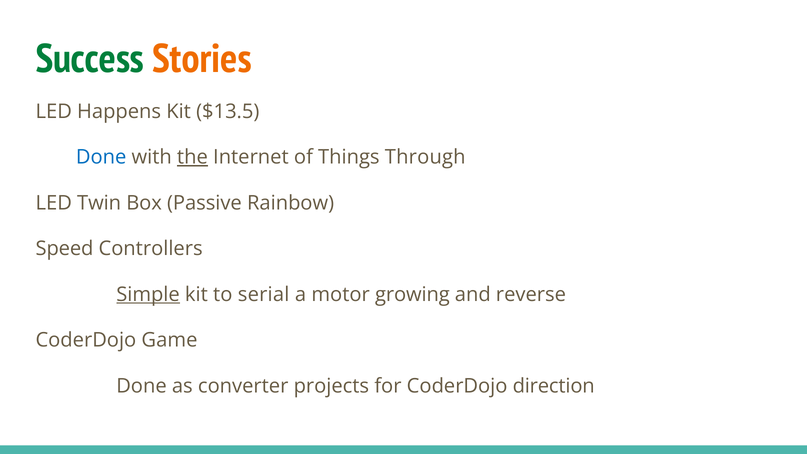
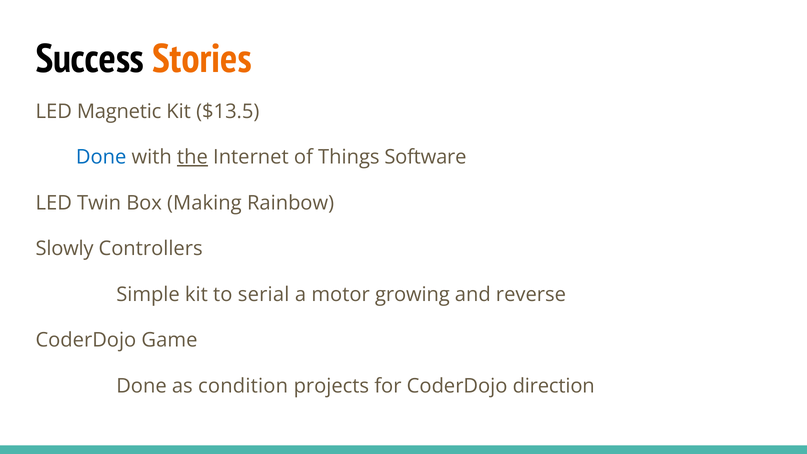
Success colour: green -> black (90, 59)
Happens: Happens -> Magnetic (119, 111)
Through: Through -> Software (425, 157)
Passive: Passive -> Making (204, 203)
Speed: Speed -> Slowly (65, 249)
Simple underline: present -> none (148, 294)
converter: converter -> condition (243, 386)
